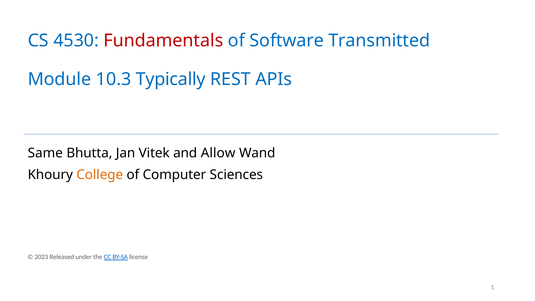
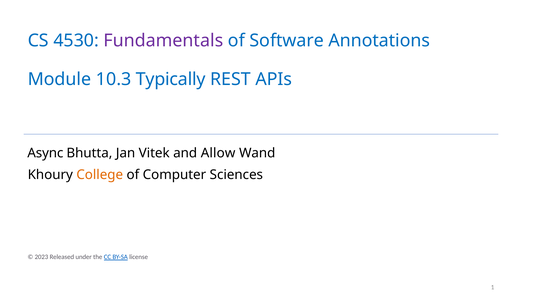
Fundamentals colour: red -> purple (163, 41)
Transmitted: Transmitted -> Annotations (379, 41)
Same: Same -> Async (45, 153)
